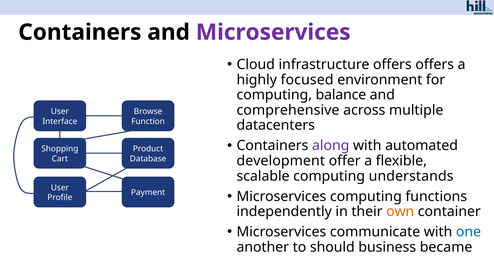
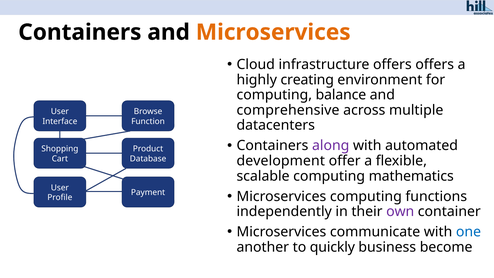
Microservices colour: purple -> orange (273, 32)
focused: focused -> creating (307, 80)
understands: understands -> mathematics (411, 176)
own colour: orange -> purple (400, 211)
should: should -> quickly (332, 247)
became: became -> become (446, 247)
